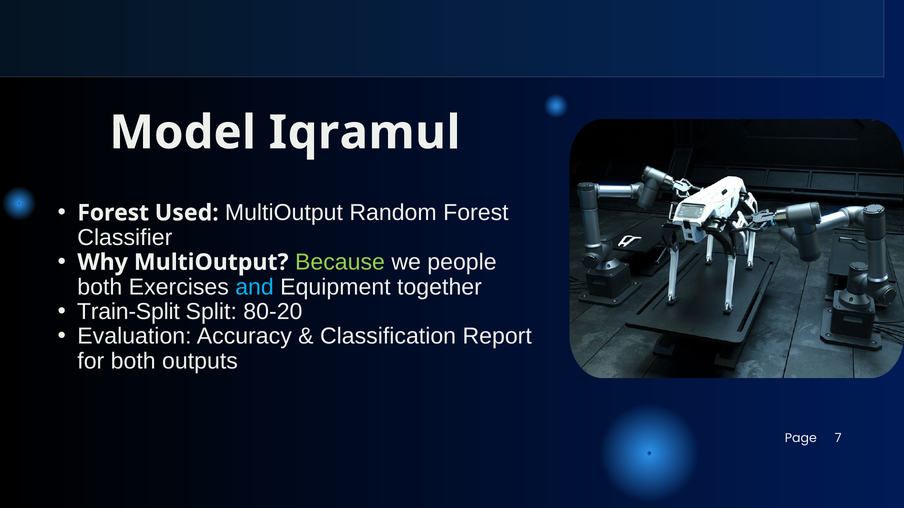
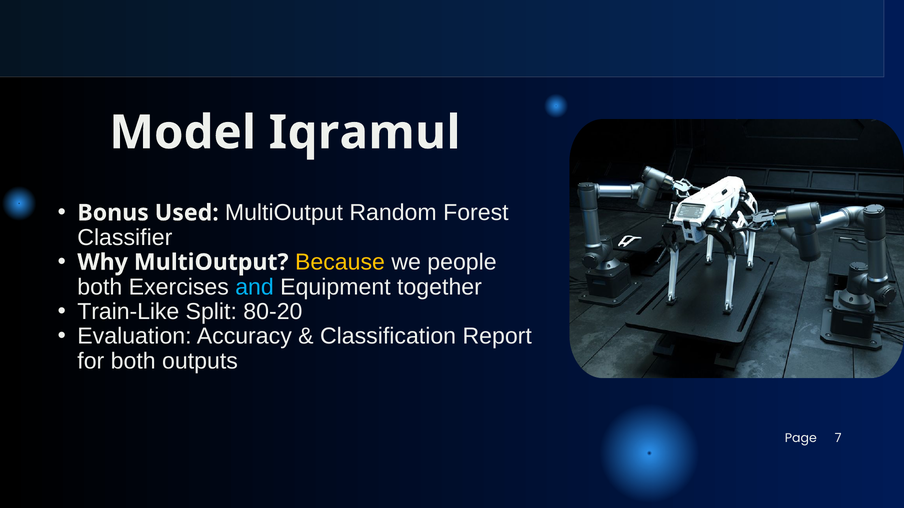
Forest: Forest -> Bonus (113, 213)
Because colour: light green -> yellow (340, 262)
Train-Split: Train-Split -> Train-Like (128, 312)
